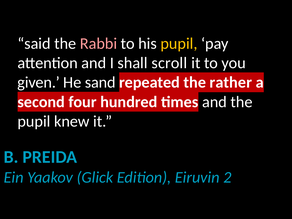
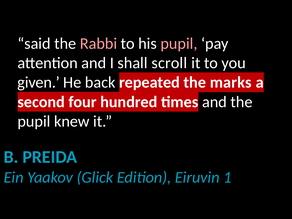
pupil colour: yellow -> pink (179, 43)
sand: sand -> back (100, 82)
rather: rather -> marks (231, 82)
2: 2 -> 1 (227, 177)
